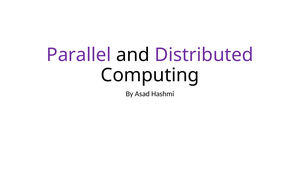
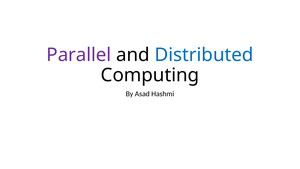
Distributed colour: purple -> blue (204, 55)
